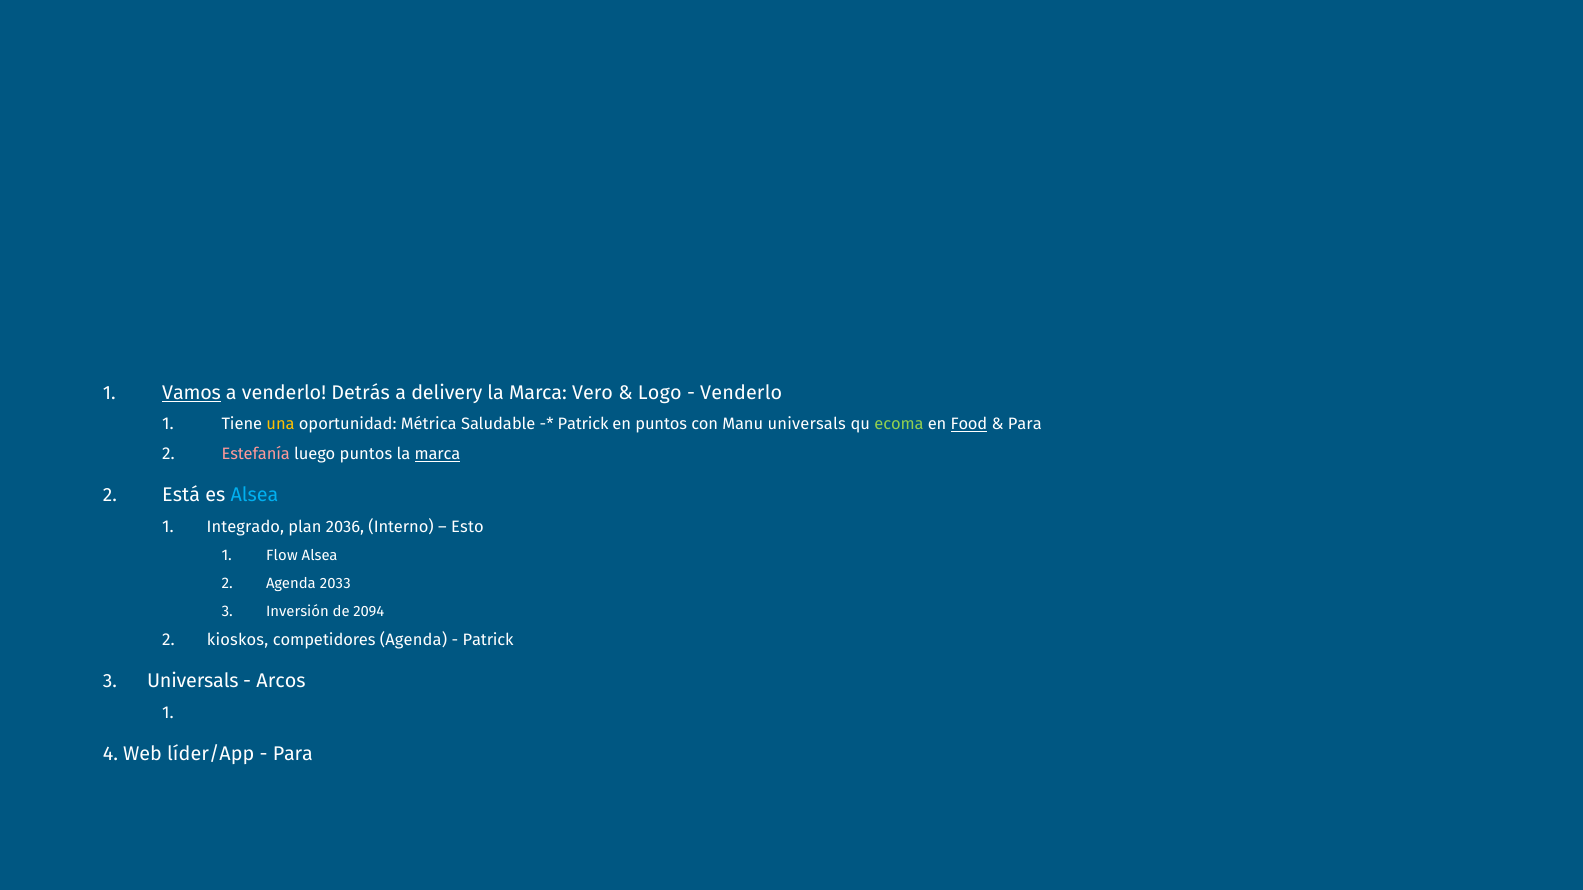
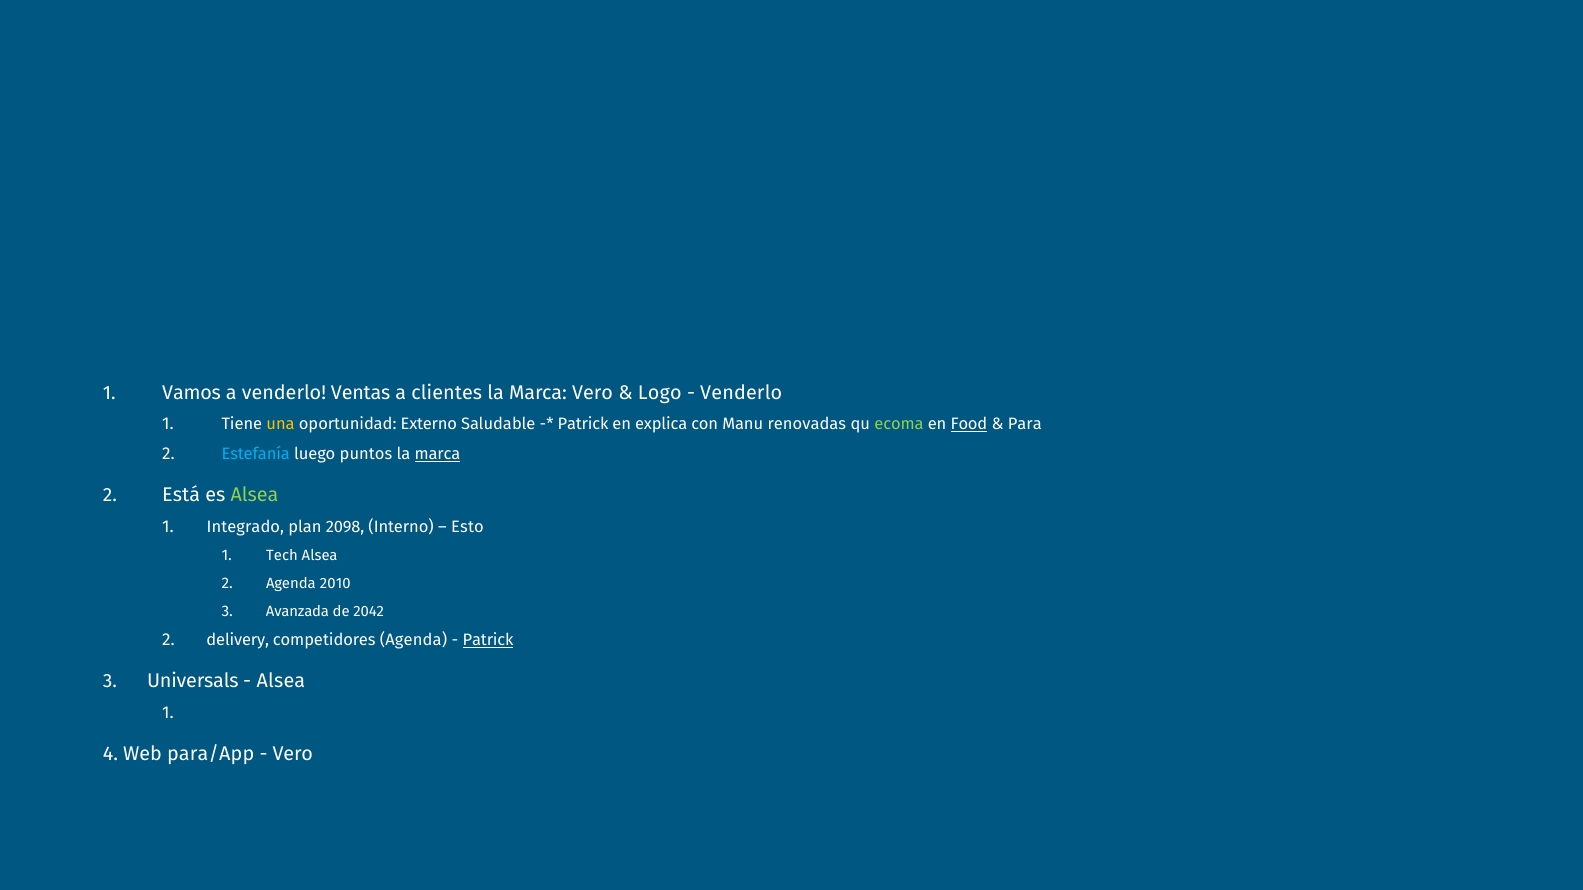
Vamos underline: present -> none (192, 393)
Detrás: Detrás -> Ventas (361, 393)
delivery: delivery -> clientes (447, 393)
Métrica: Métrica -> Externo (429, 425)
en puntos: puntos -> explica (661, 425)
Manu universals: universals -> renovadas (807, 425)
Estefanía colour: pink -> light blue (256, 455)
Alsea colour: light blue -> light green (254, 495)
2036: 2036 -> 2098 (345, 527)
Flow: Flow -> Tech (282, 556)
2033: 2033 -> 2010 (335, 584)
Inversión: Inversión -> Avanzada (297, 612)
2094: 2094 -> 2042 (369, 612)
kioskos: kioskos -> delivery (238, 641)
Patrick underline: none -> present (488, 641)
Arcos: Arcos -> Alsea (281, 682)
líder/App: líder/App -> para/App (211, 754)
Para: Para -> Vero (293, 754)
